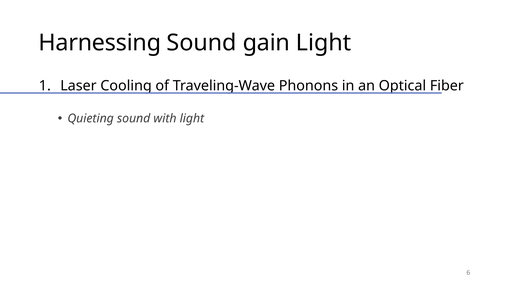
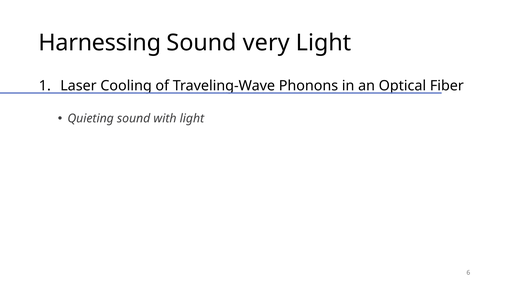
gain: gain -> very (266, 43)
